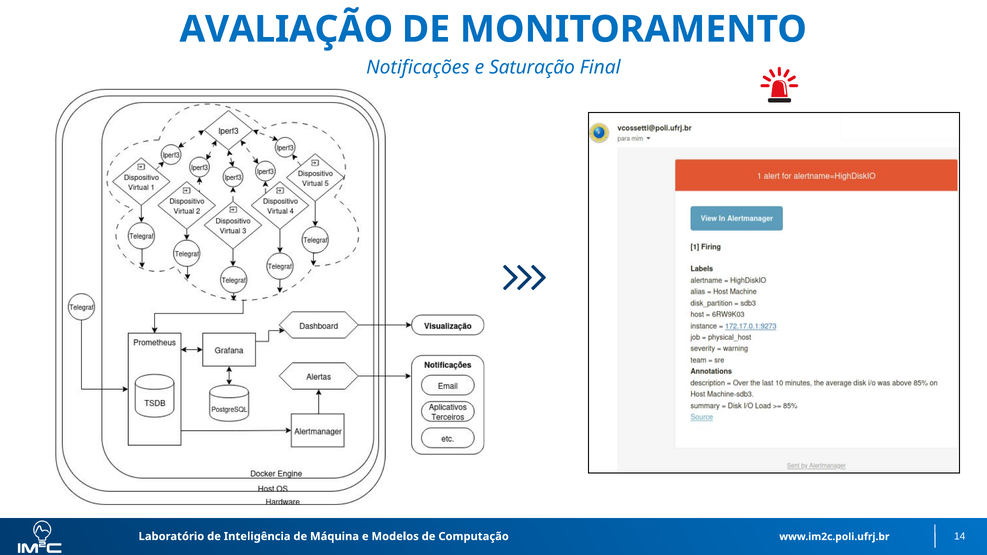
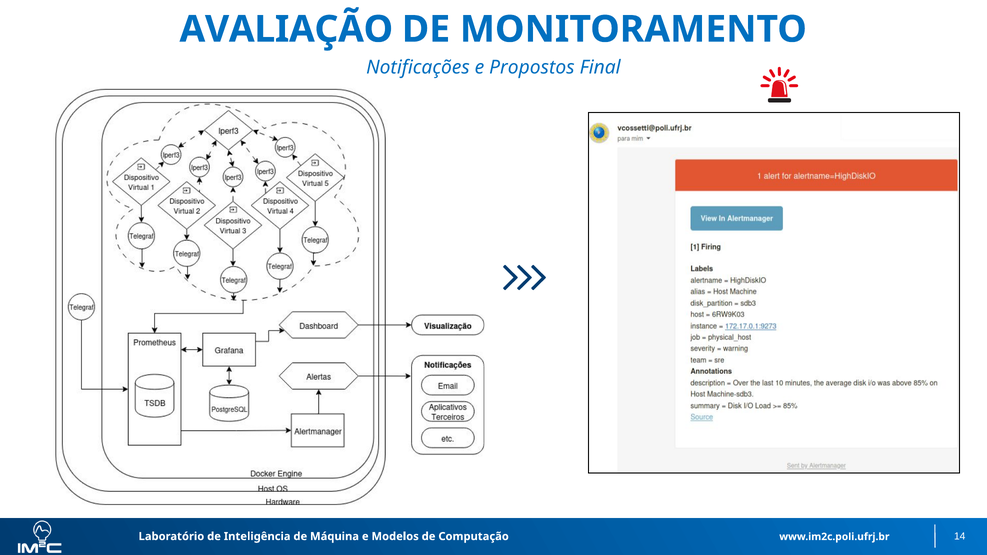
Saturação: Saturação -> Propostos (532, 67)
